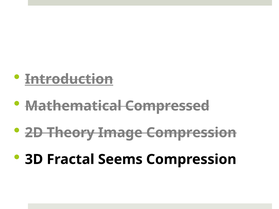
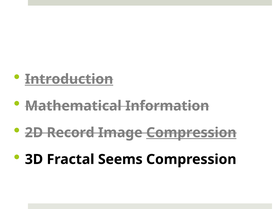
Compressed: Compressed -> Information (167, 106)
Theory: Theory -> Record (71, 133)
Compression underline: none -> present (191, 133)
